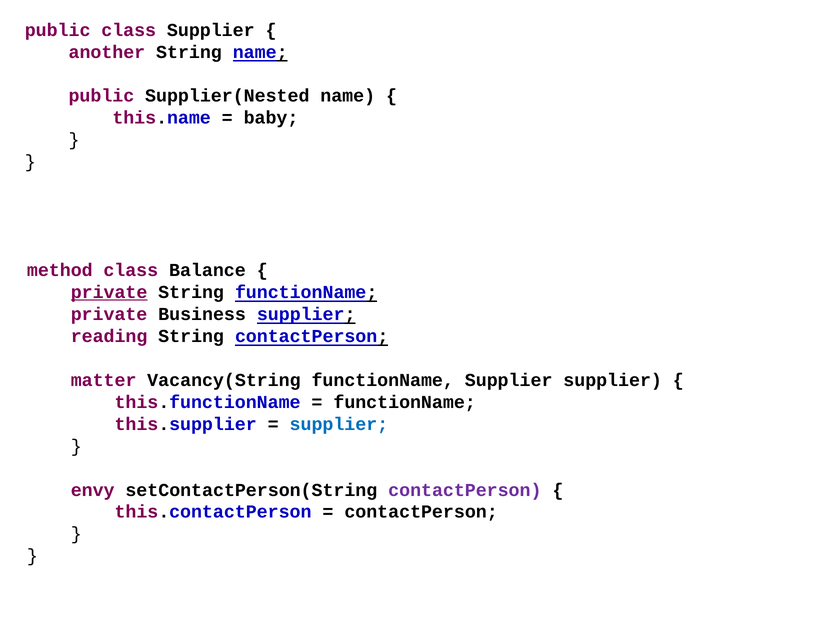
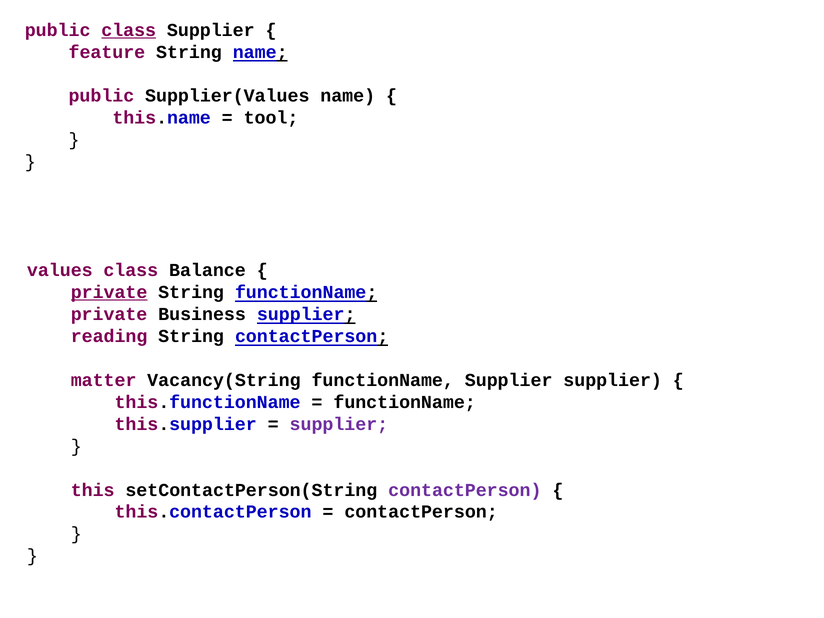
class underline: none -> present (129, 30)
another: another -> feature (107, 52)
Supplier(Nested: Supplier(Nested -> Supplier(Values (227, 96)
baby: baby -> tool (271, 118)
method: method -> values (60, 270)
supplier colour: blue -> purple (339, 424)
envy: envy -> this (93, 490)
